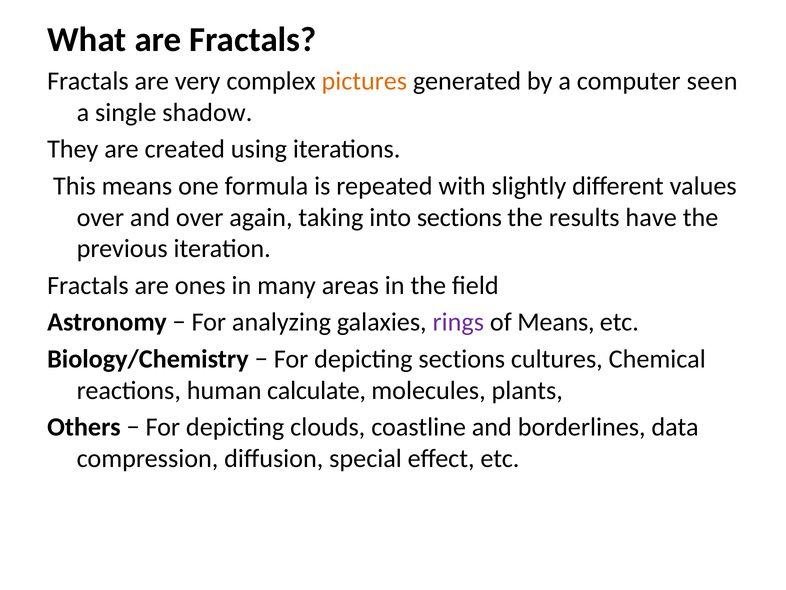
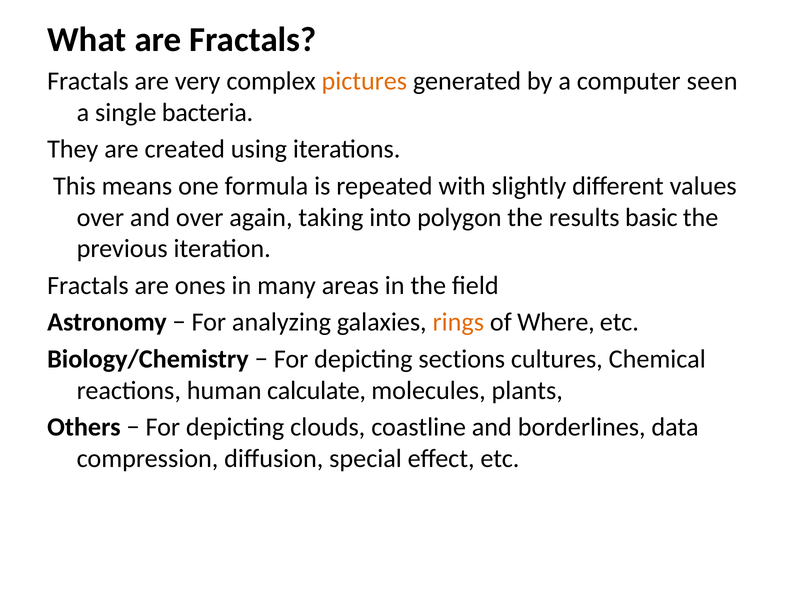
shadow: shadow -> bacteria (208, 112)
into sections: sections -> polygon (459, 217)
have: have -> basic (651, 217)
rings colour: purple -> orange (458, 322)
of Means: Means -> Where (556, 322)
